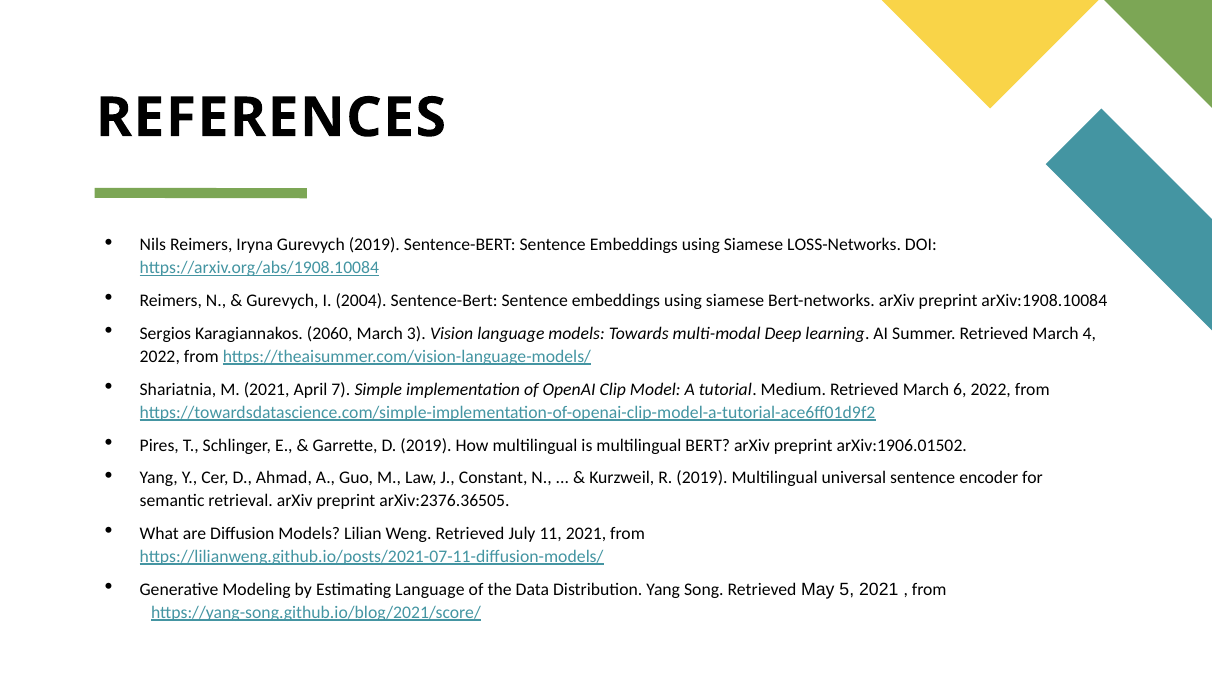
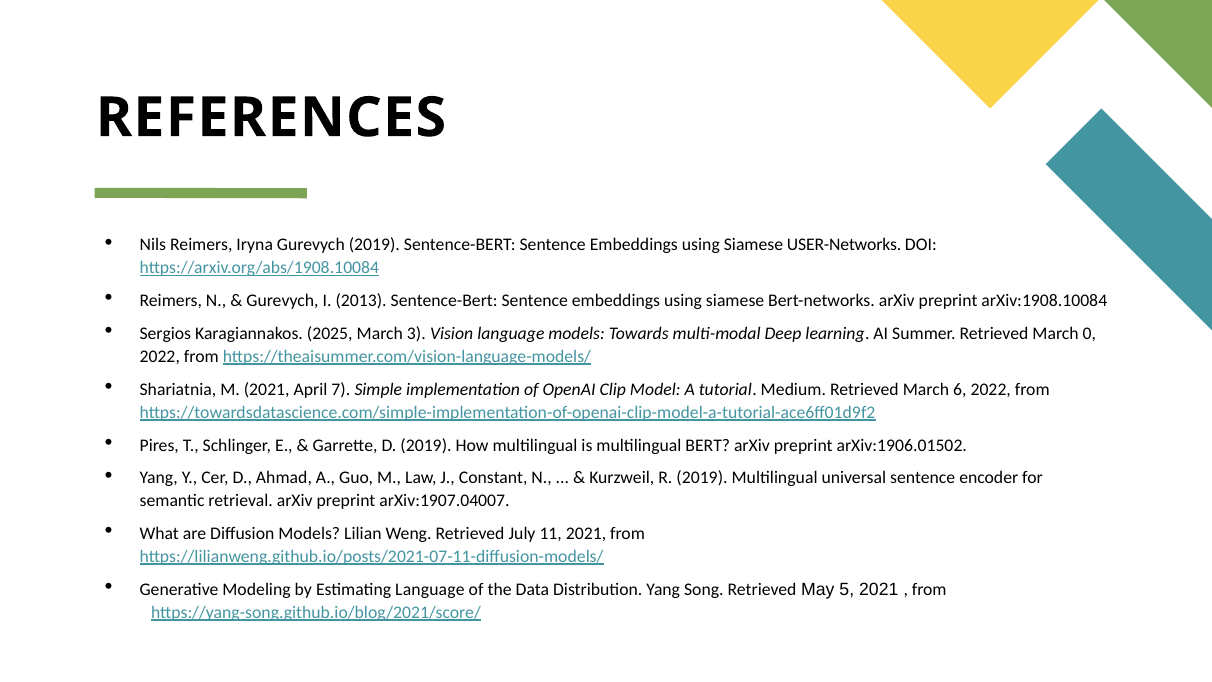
LOSS-Networks: LOSS-Networks -> USER-Networks (844, 245)
2004: 2004 -> 2013 (361, 301)
2060: 2060 -> 2025 (330, 334)
4: 4 -> 0 (1089, 334)
arXiv:2376.36505: arXiv:2376.36505 -> arXiv:1907.04007 (444, 501)
